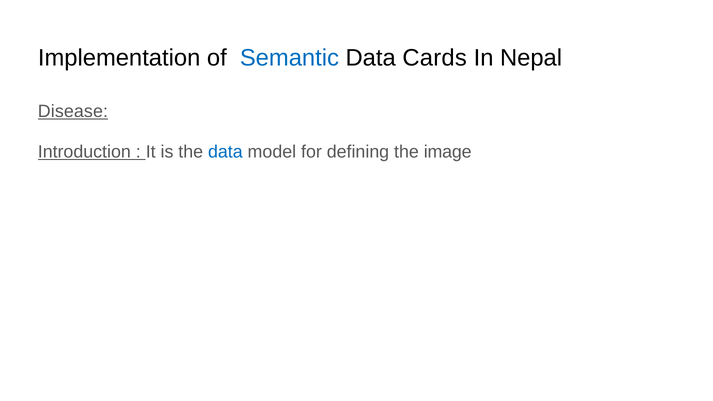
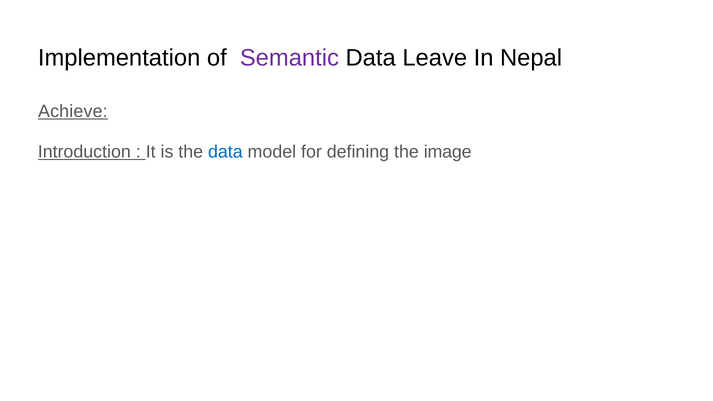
Semantic colour: blue -> purple (289, 58)
Cards: Cards -> Leave (435, 58)
Disease: Disease -> Achieve (73, 111)
